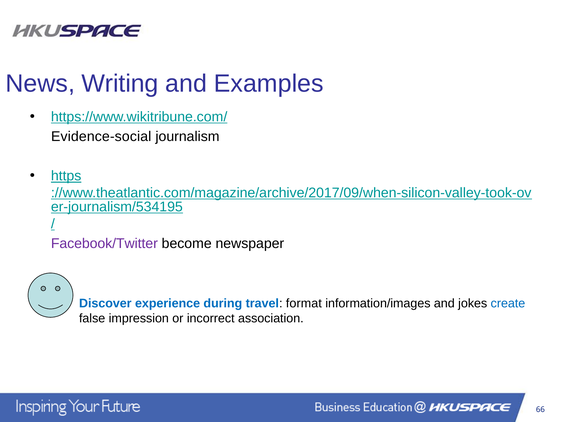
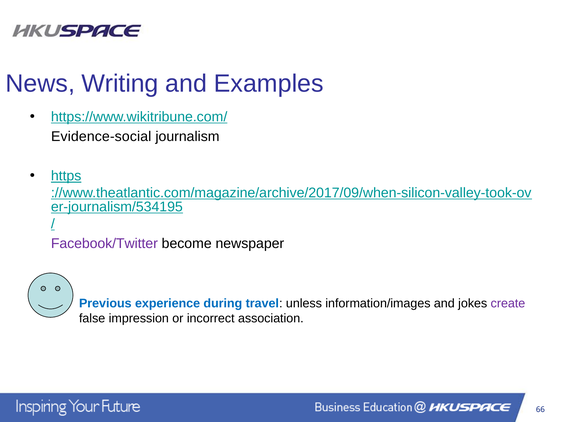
Discover: Discover -> Previous (105, 303)
format: format -> unless (304, 303)
create colour: blue -> purple (508, 303)
